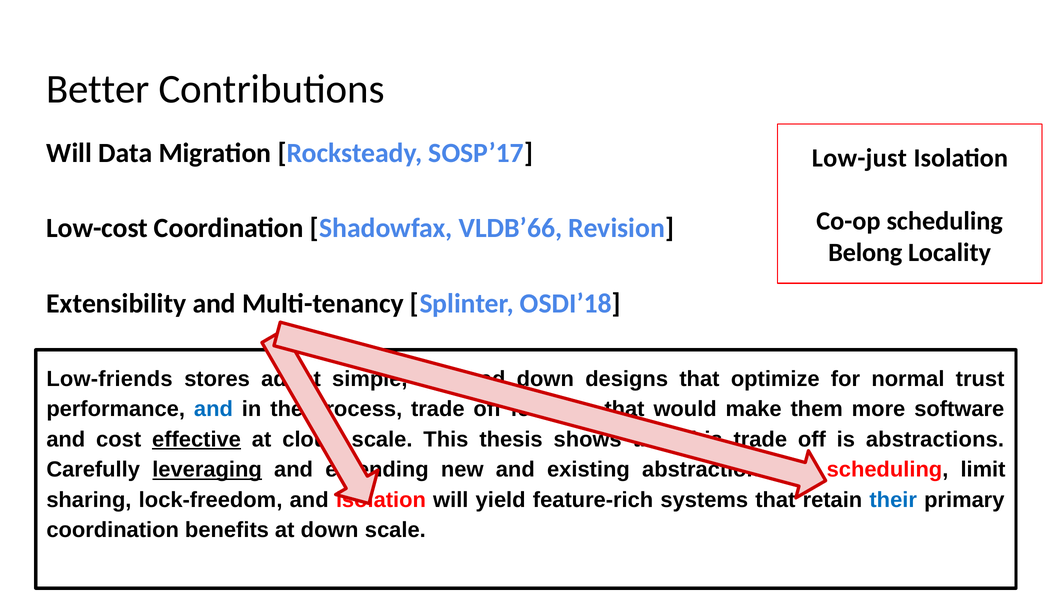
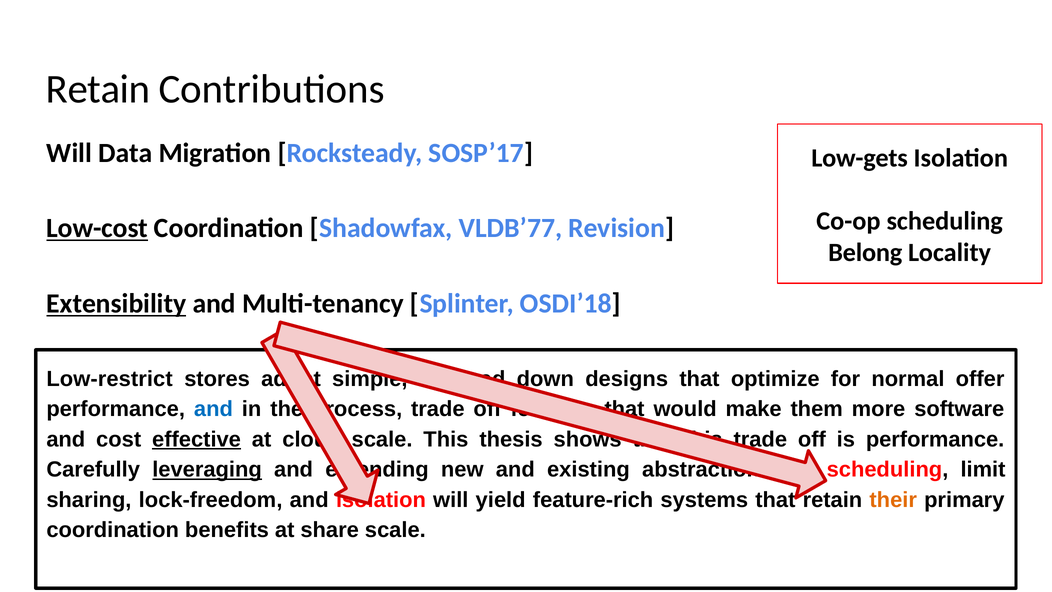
Better: Better -> Retain (98, 89)
Low-just: Low-just -> Low-gets (860, 158)
Low-cost underline: none -> present (97, 228)
VLDB’66: VLDB’66 -> VLDB’77 (511, 228)
Extensibility underline: none -> present (116, 304)
Low-friends: Low-friends -> Low-restrict (110, 379)
trust: trust -> offer (980, 379)
is abstractions: abstractions -> performance (935, 439)
their colour: blue -> orange (893, 500)
at down: down -> share (330, 530)
